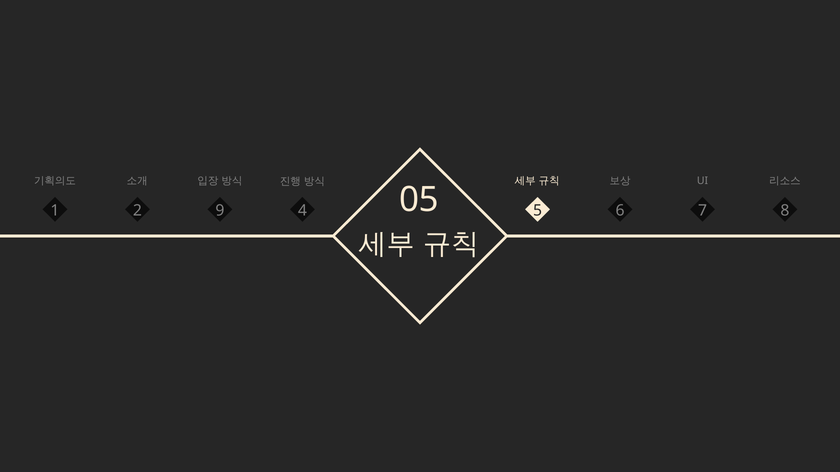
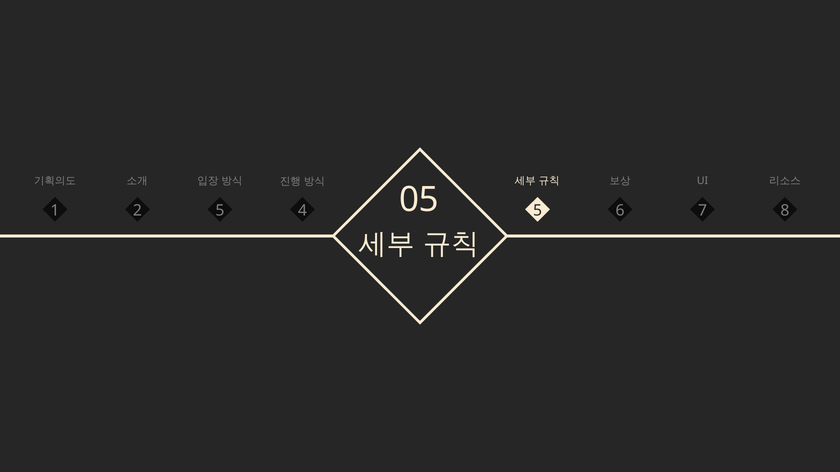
2 9: 9 -> 5 (220, 211)
